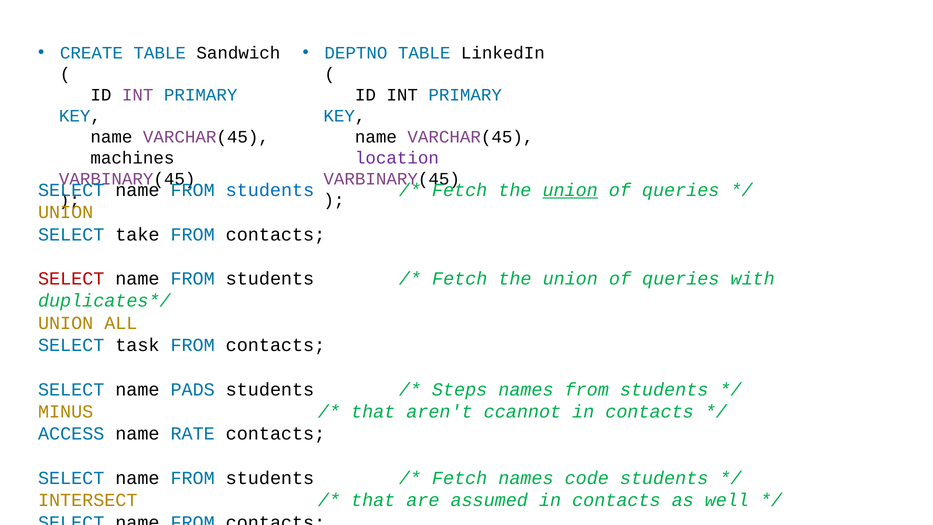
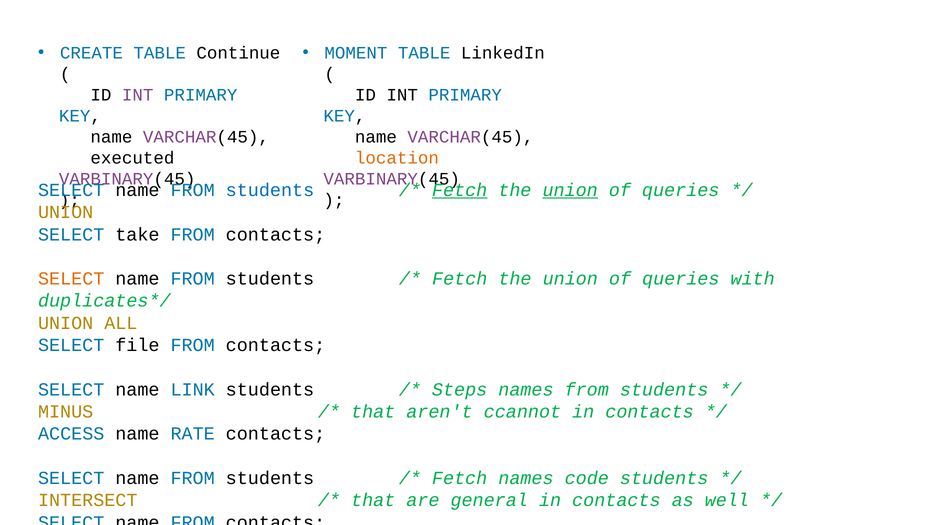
Sandwich: Sandwich -> Continue (238, 53)
DEPTNO: DEPTNO -> MOMENT (356, 53)
machines: machines -> executed (132, 158)
location colour: purple -> orange (397, 158)
Fetch underline: none -> present (460, 190)
SELECT colour: red -> orange (71, 279)
task: task -> file (137, 345)
PADS: PADS -> LINK (193, 389)
assumed: assumed -> general (489, 500)
